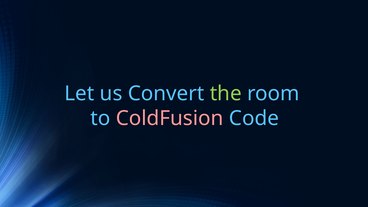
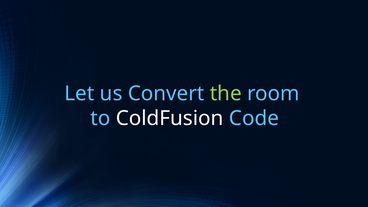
ColdFusion colour: pink -> white (170, 118)
